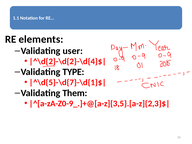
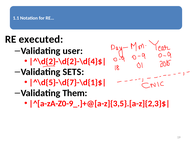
elements: elements -> executed (41, 39)
TYPE: TYPE -> SETS (73, 72)
